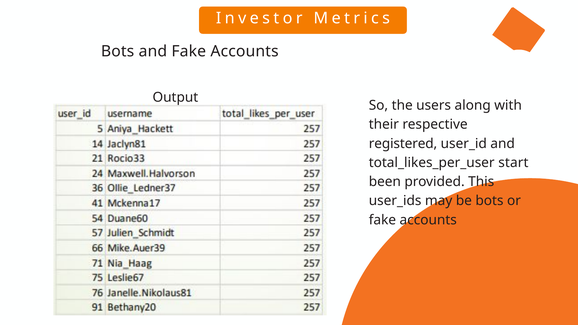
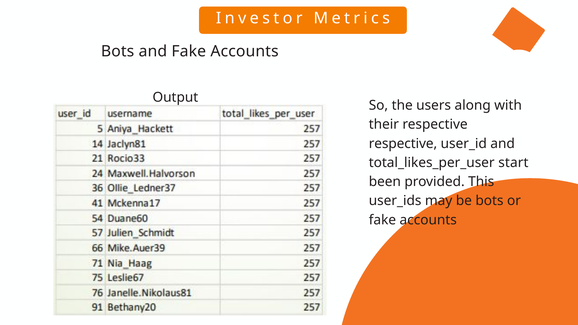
registered: registered -> respective (403, 144)
